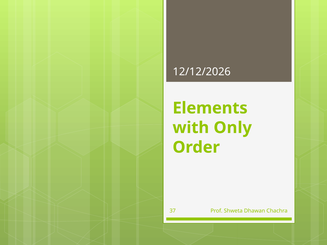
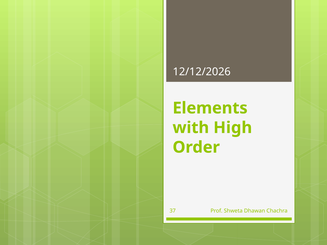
Only: Only -> High (233, 128)
